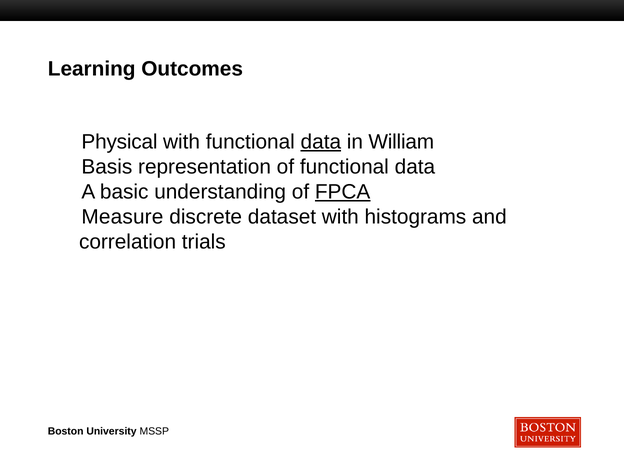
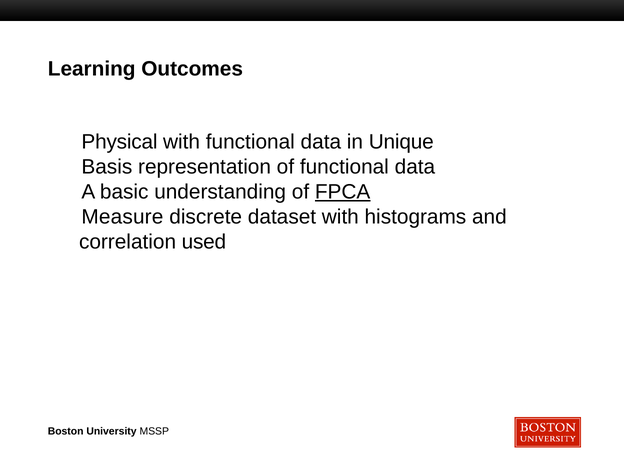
data underline: present -> none (321, 142)
William: William -> Unique (401, 142)
trials: trials -> used (204, 242)
